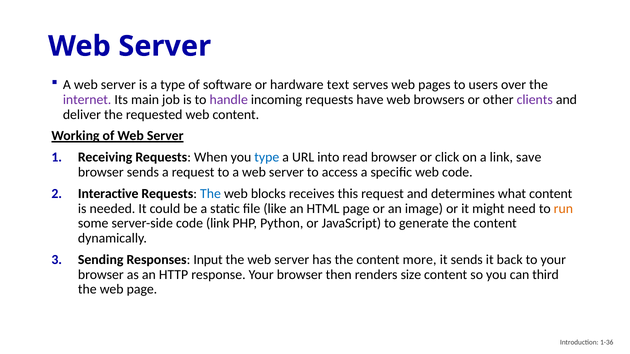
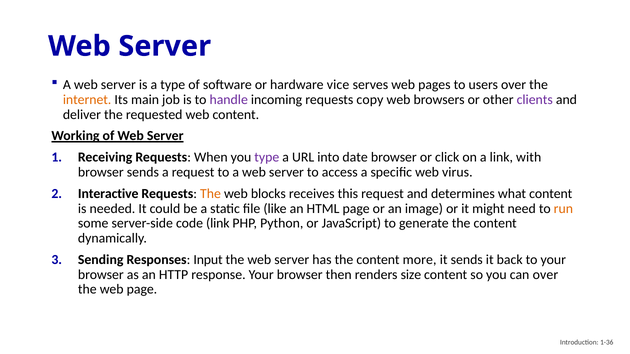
text: text -> vice (338, 85)
internet colour: purple -> orange (87, 100)
have: have -> copy (370, 100)
type colour: blue -> purple (267, 157)
read: read -> date (355, 157)
save: save -> with (529, 157)
web code: code -> virus (457, 172)
The colour: blue -> orange (210, 194)
can third: third -> over (545, 275)
